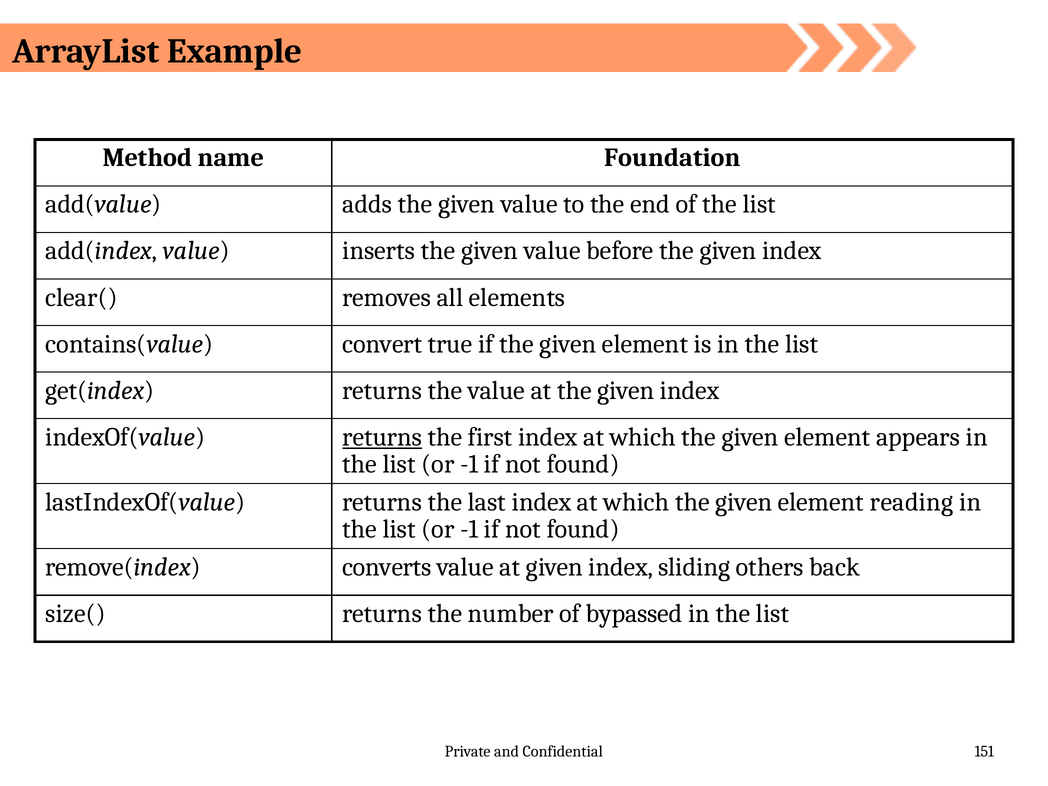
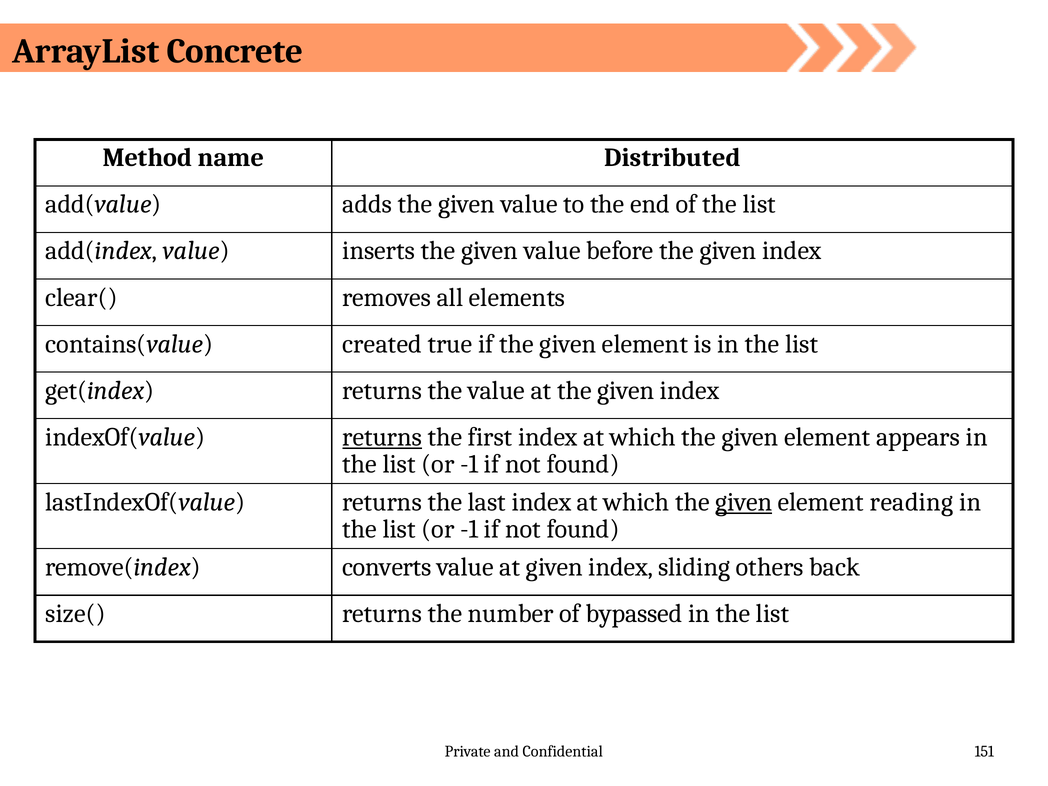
Example: Example -> Concrete (235, 51)
Foundation: Foundation -> Distributed (672, 158)
convert: convert -> created (382, 344)
given underline: none -> present (744, 502)
